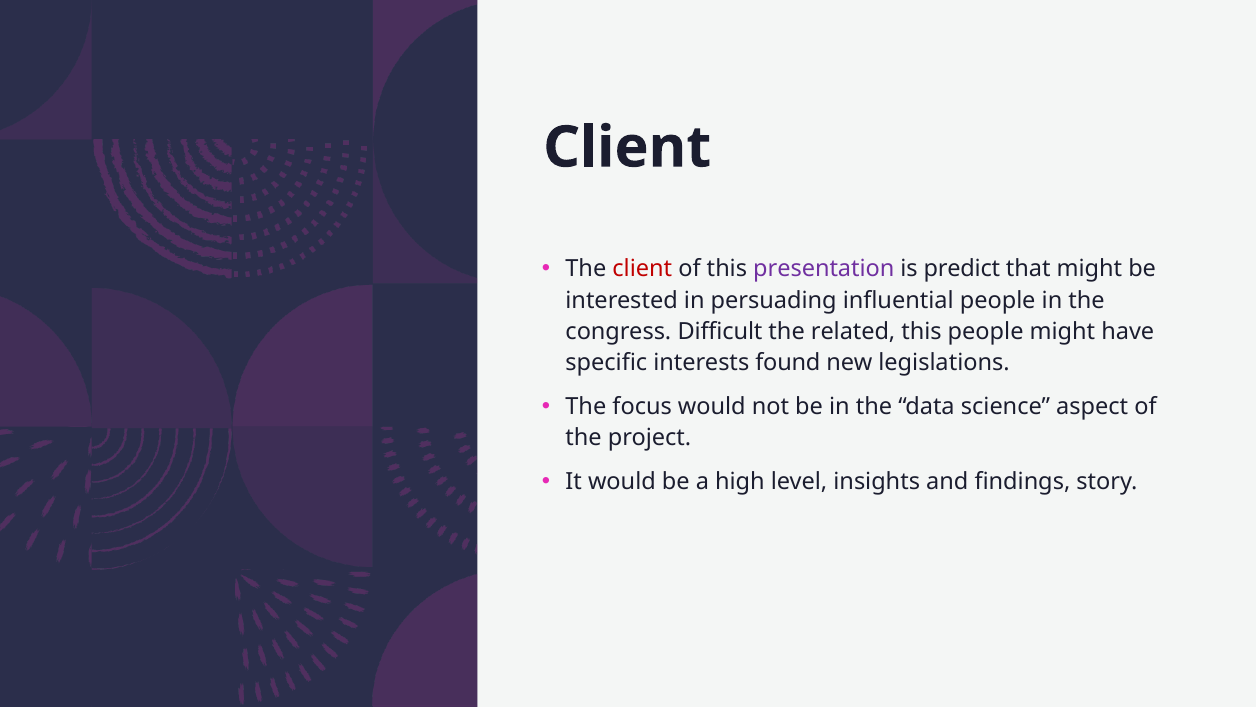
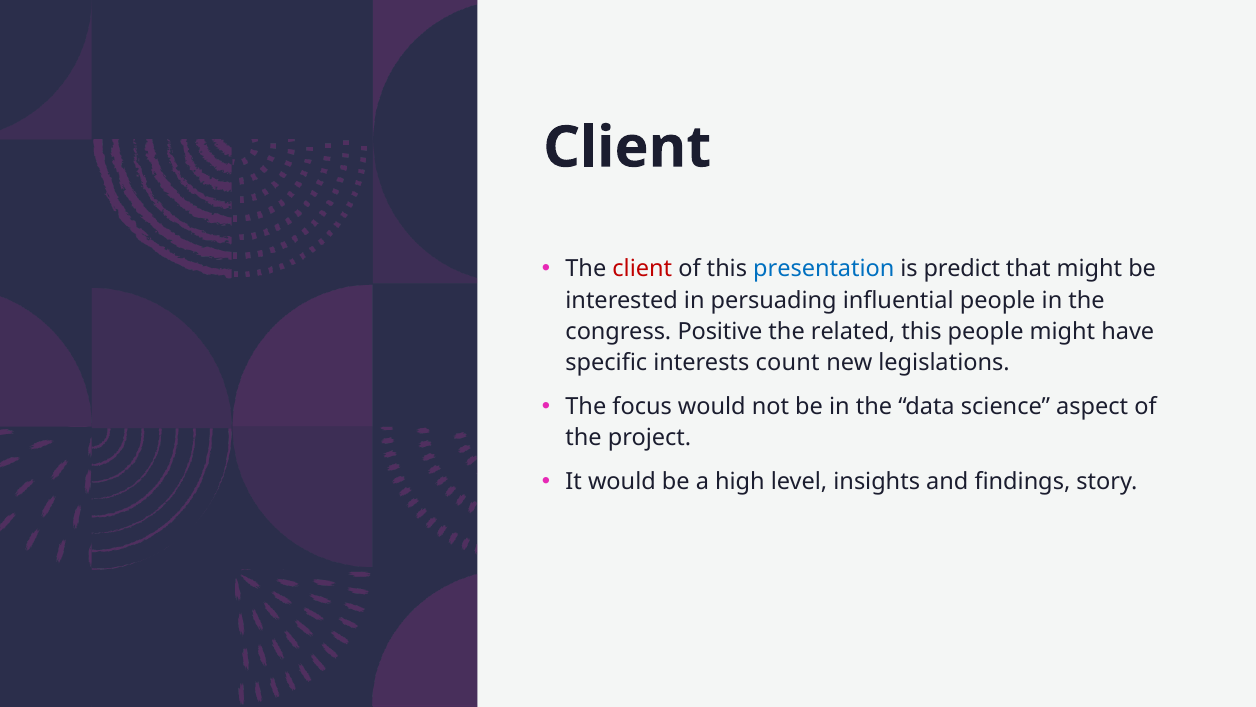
presentation colour: purple -> blue (824, 269)
Difficult: Difficult -> Positive (720, 331)
found: found -> count (788, 362)
